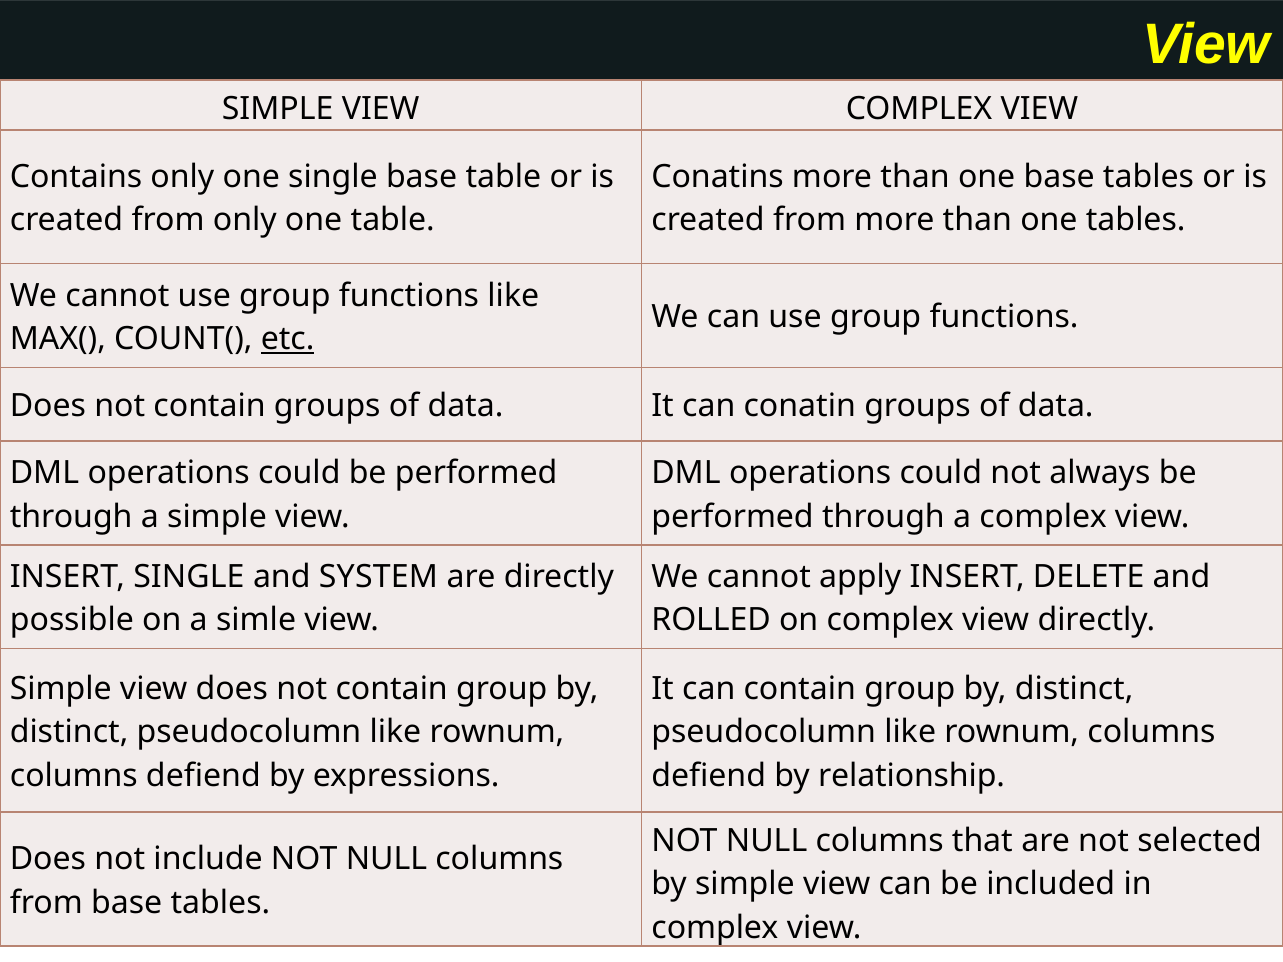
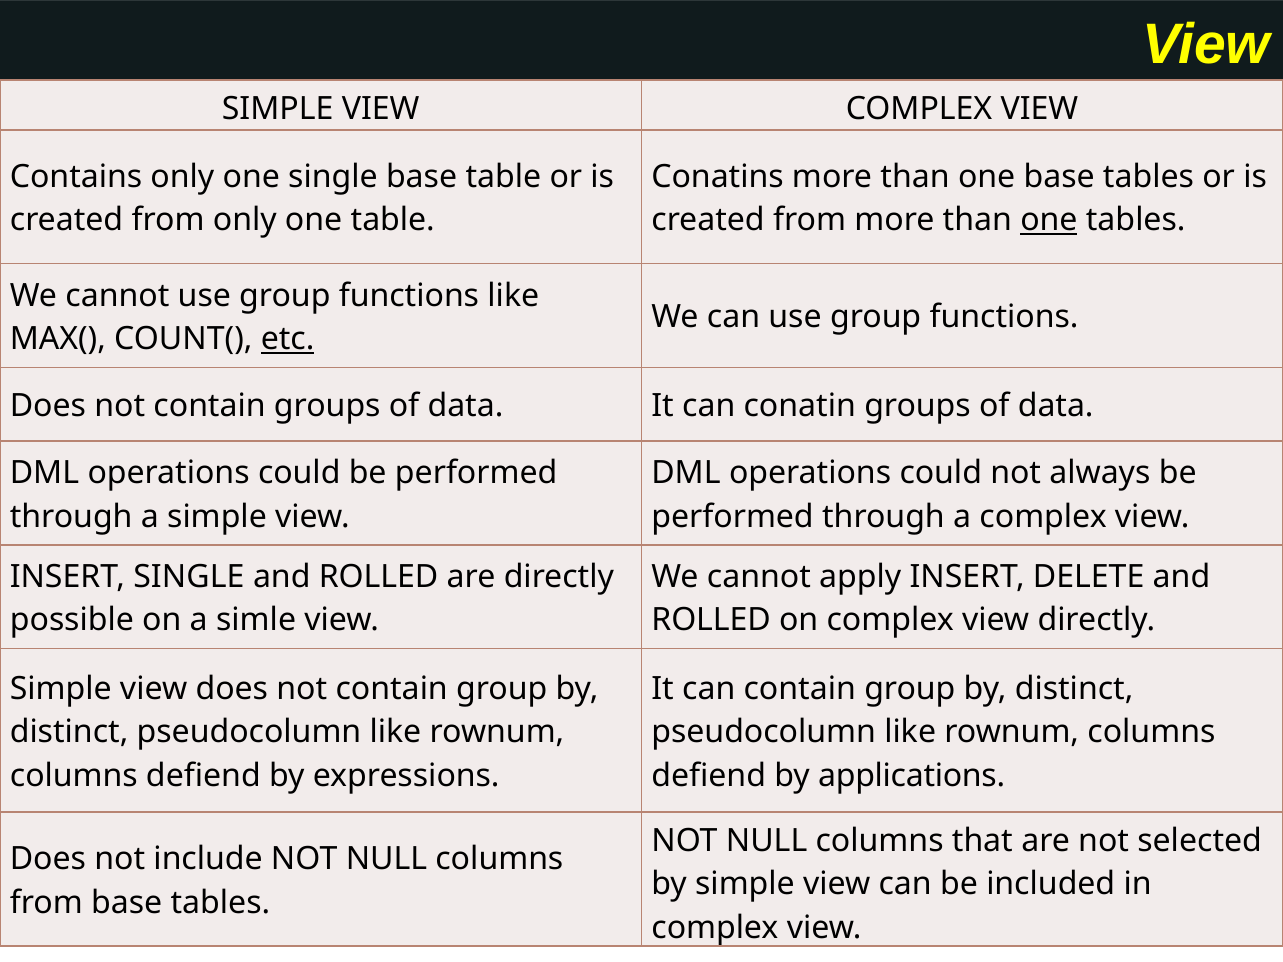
one underline: none -> present (1049, 220)
SYSTEM: SYSTEM -> ROLLED (379, 577)
relationship: relationship -> applications (912, 776)
